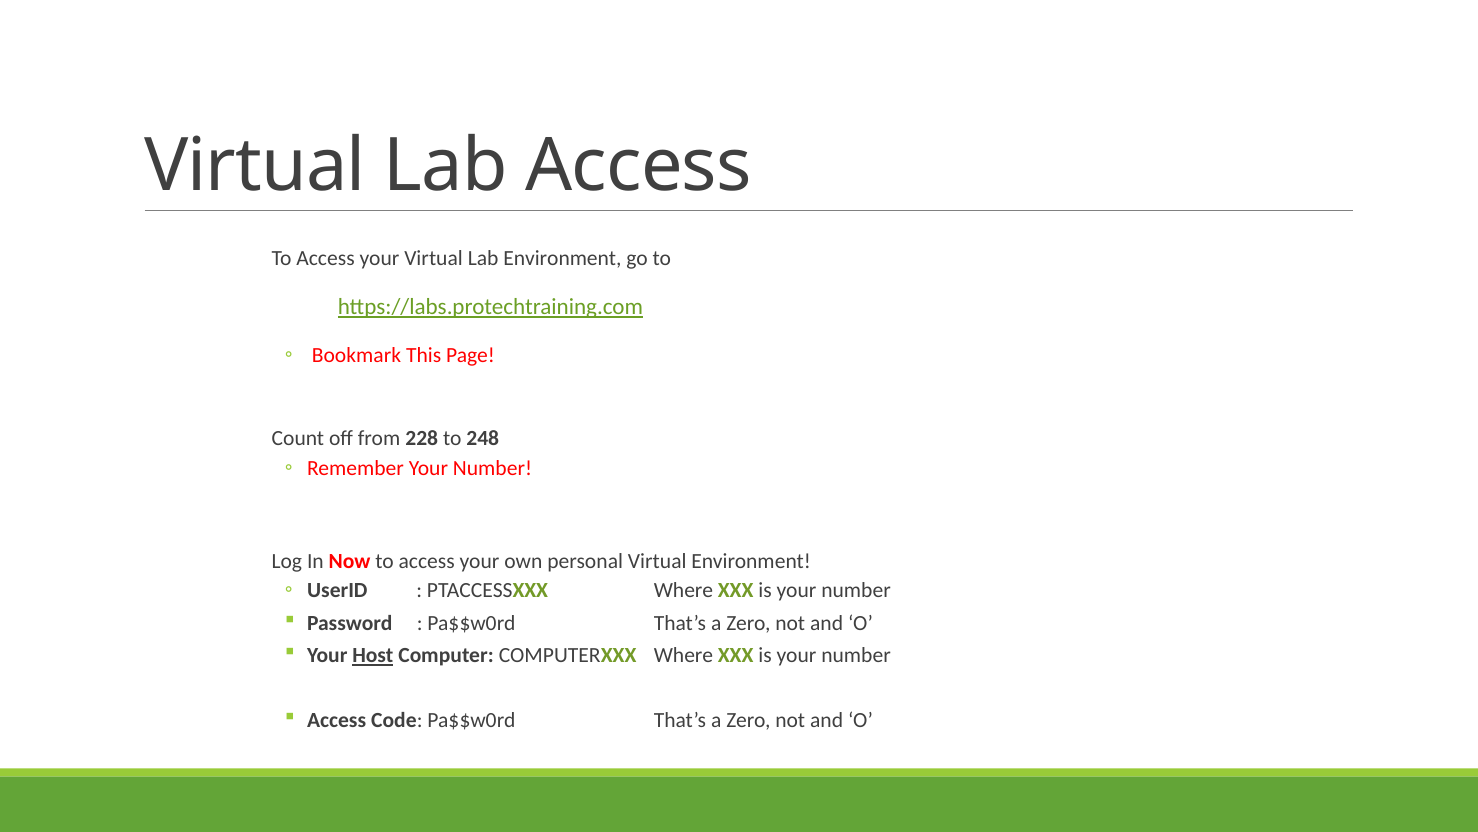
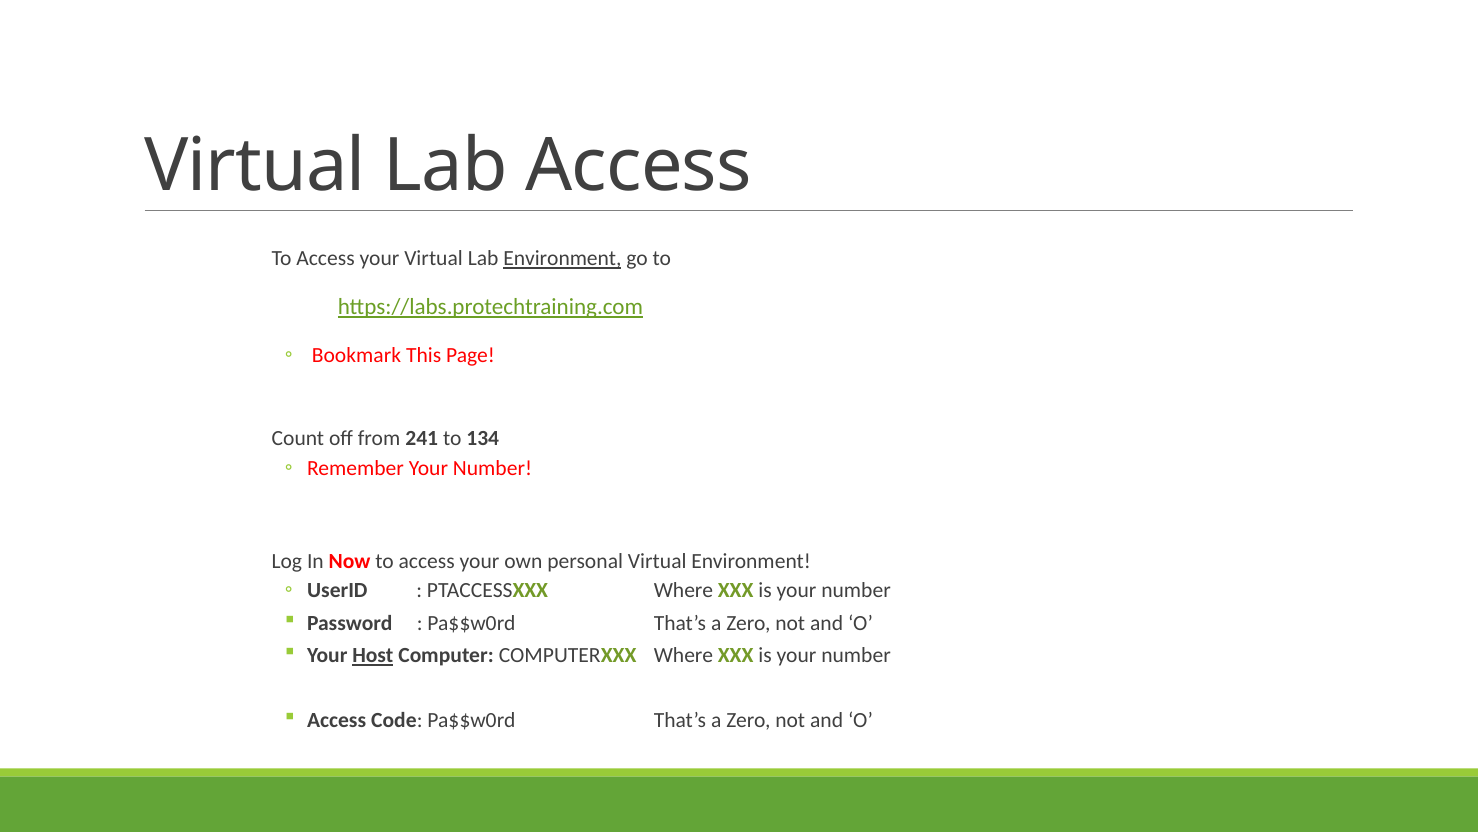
Environment underline: none -> present (562, 259)
228: 228 -> 241 (422, 438)
248: 248 -> 134 (483, 438)
